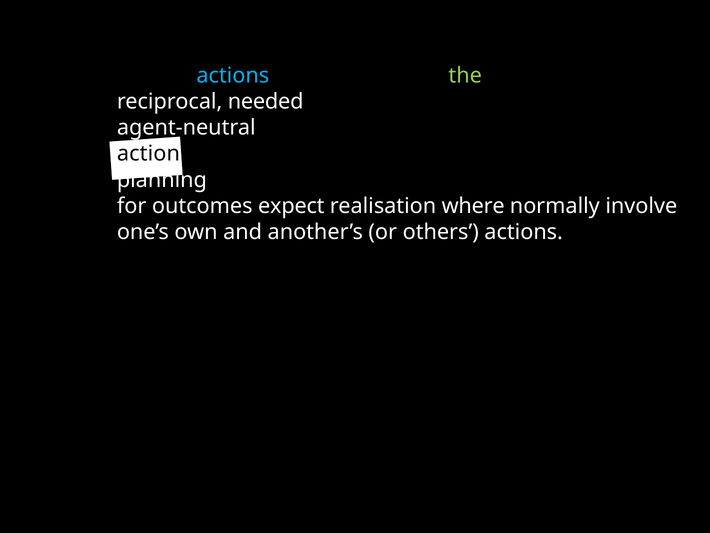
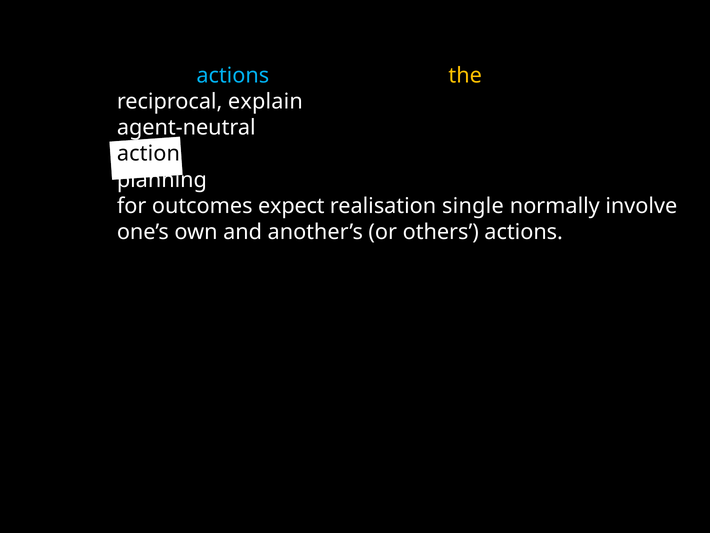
the colour: light green -> yellow (465, 76)
needed: needed -> explain (265, 102)
where: where -> single (473, 206)
